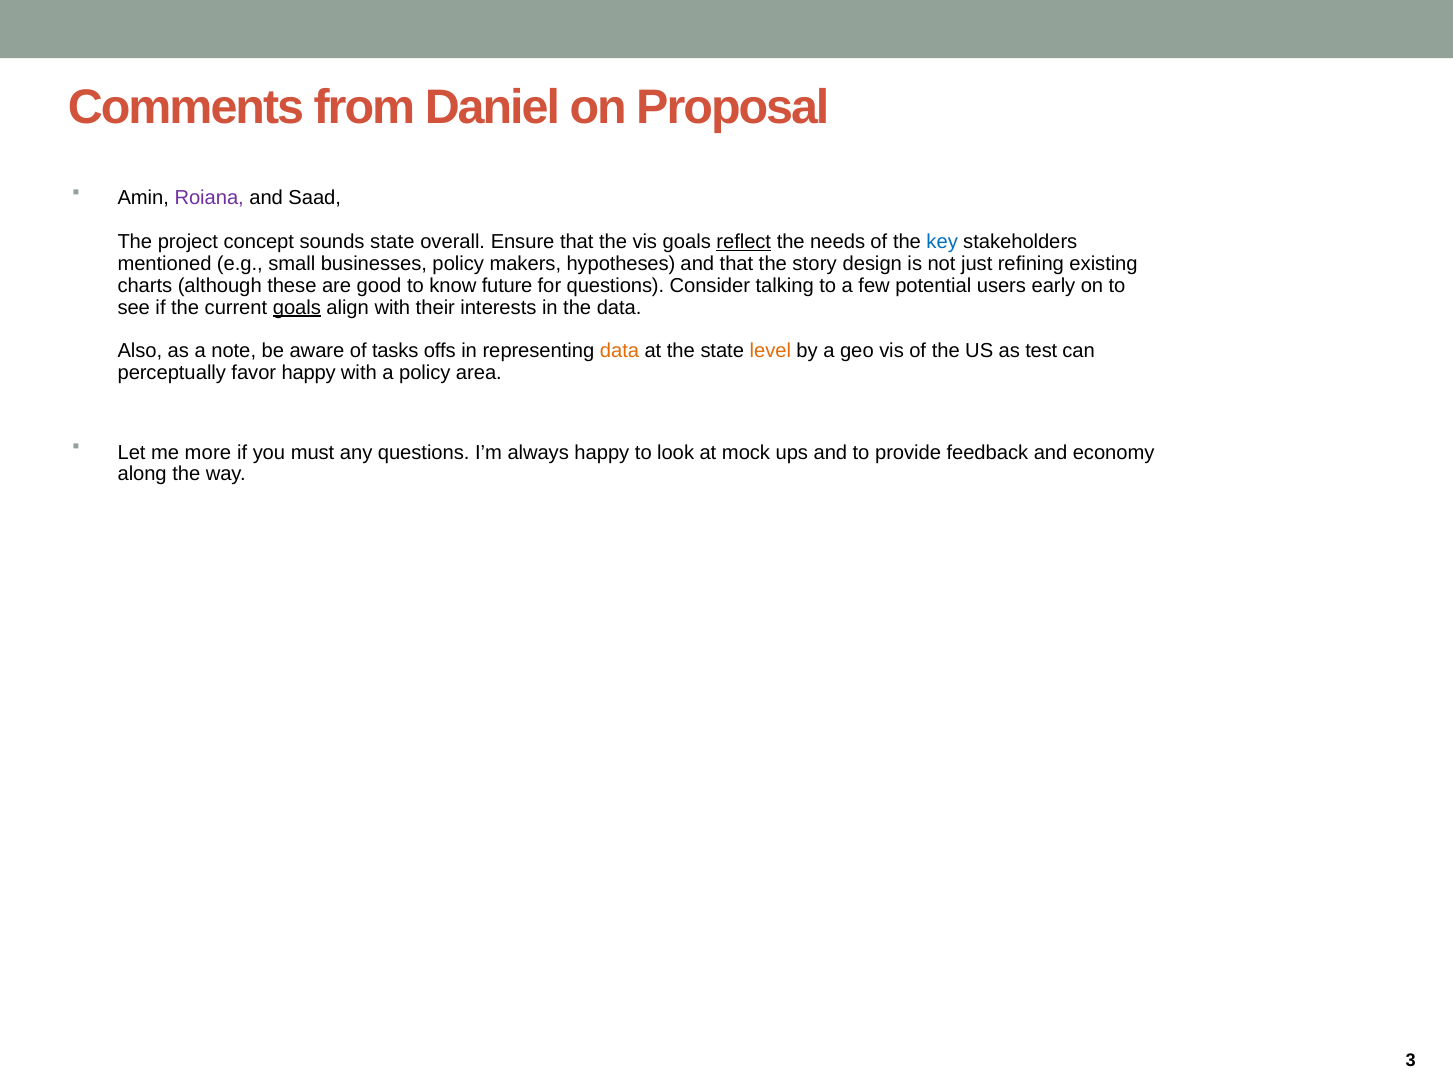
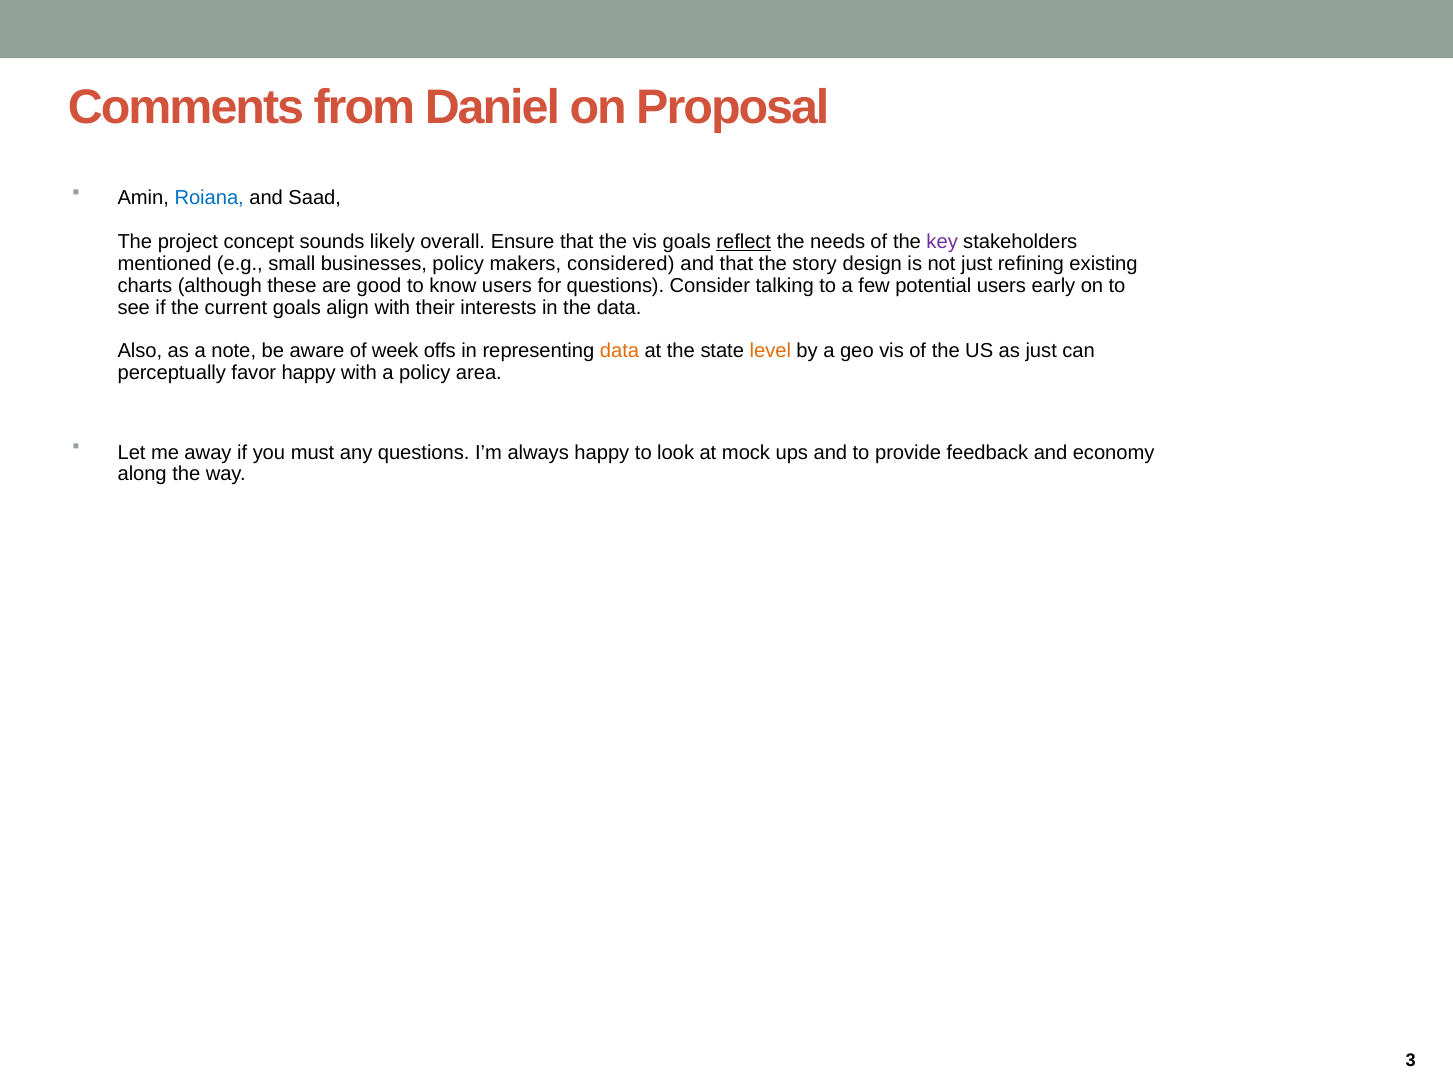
Roiana colour: purple -> blue (209, 198)
sounds state: state -> likely (392, 242)
key colour: blue -> purple (942, 242)
hypotheses: hypotheses -> considered (621, 264)
know future: future -> users (507, 285)
goals underline: present -> none (297, 307)
tasks: tasks -> week (395, 351)
as test: test -> just (1041, 351)
more: more -> away (208, 452)
